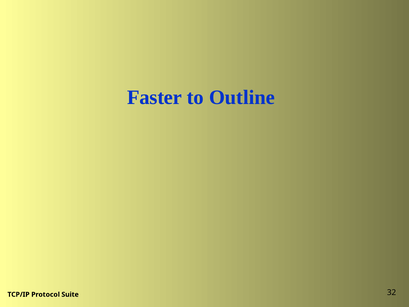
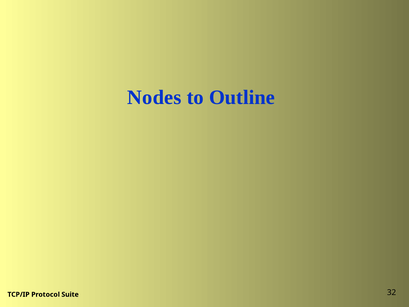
Faster: Faster -> Nodes (154, 97)
